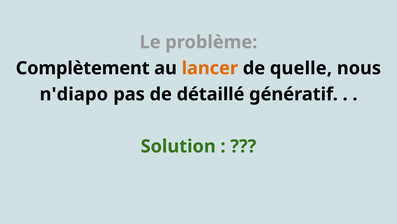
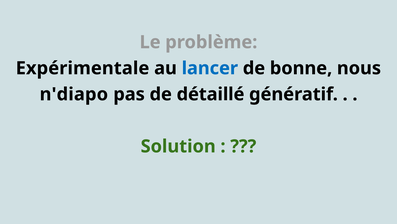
Complètement: Complètement -> Expérimentale (82, 68)
lancer colour: orange -> blue (210, 68)
quelle: quelle -> bonne (301, 68)
